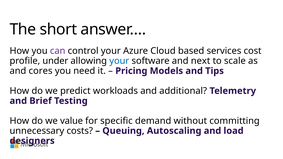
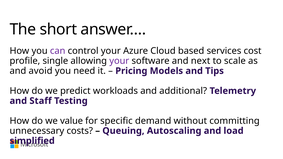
under: under -> single (55, 61)
your colour: blue -> purple (119, 61)
cores: cores -> avoid (41, 71)
Brief: Brief -> Staff (41, 101)
designers: designers -> simplified (32, 141)
